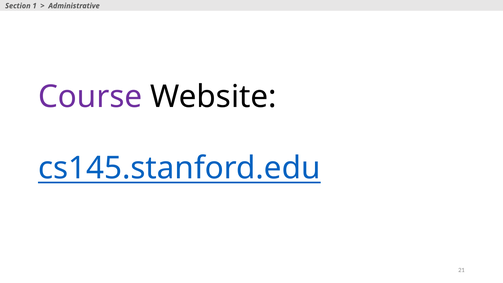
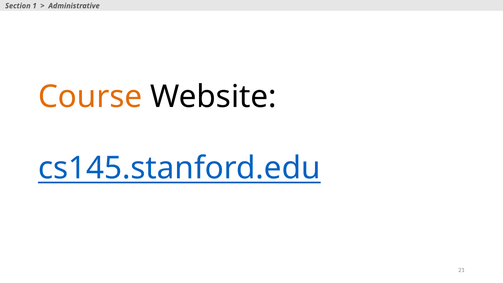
Course colour: purple -> orange (90, 97)
